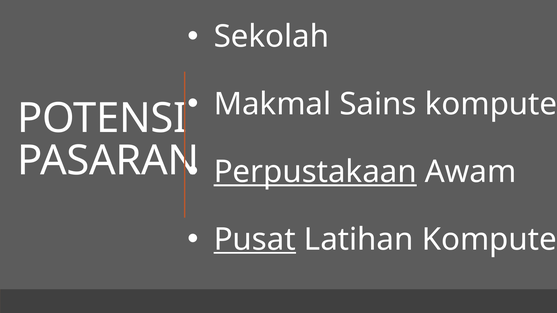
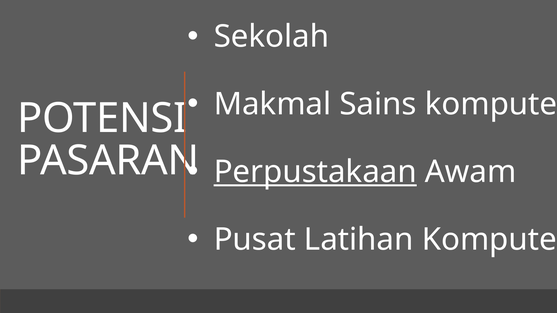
Pusat underline: present -> none (255, 240)
